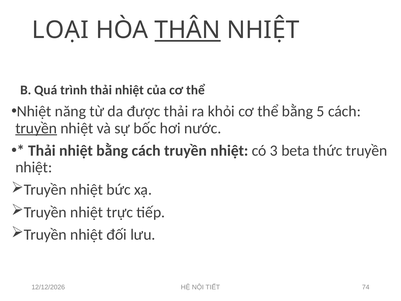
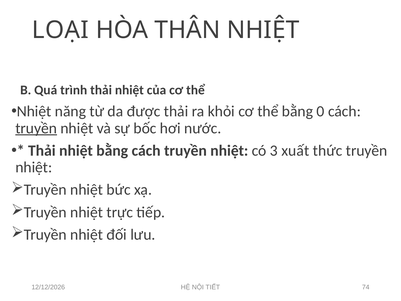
THÂN underline: present -> none (188, 30)
5: 5 -> 0 (321, 111)
beta: beta -> xuất (295, 150)
